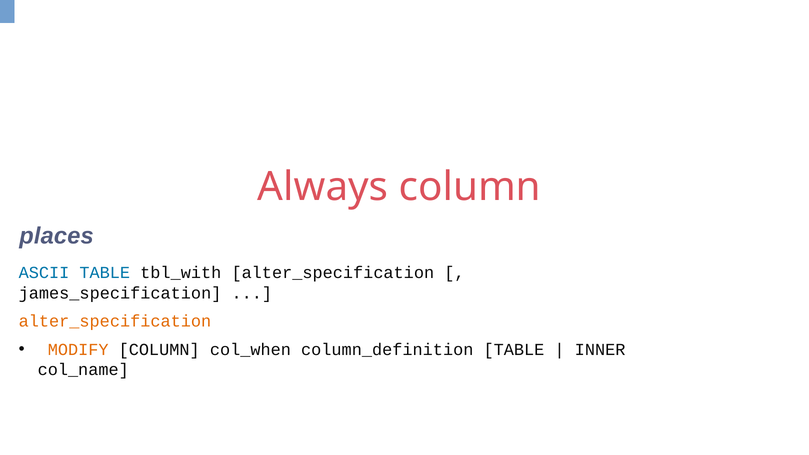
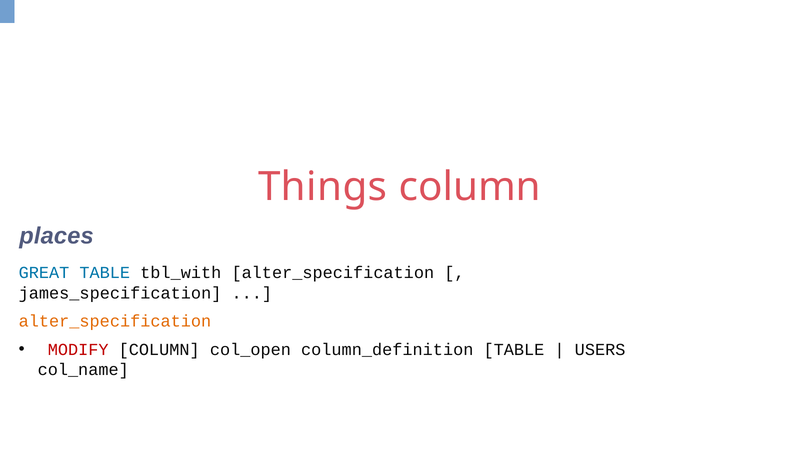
Always: Always -> Things (323, 187)
ASCII: ASCII -> GREAT (44, 273)
MODIFY colour: orange -> red (78, 350)
col_when: col_when -> col_open (250, 350)
INNER: INNER -> USERS (600, 350)
